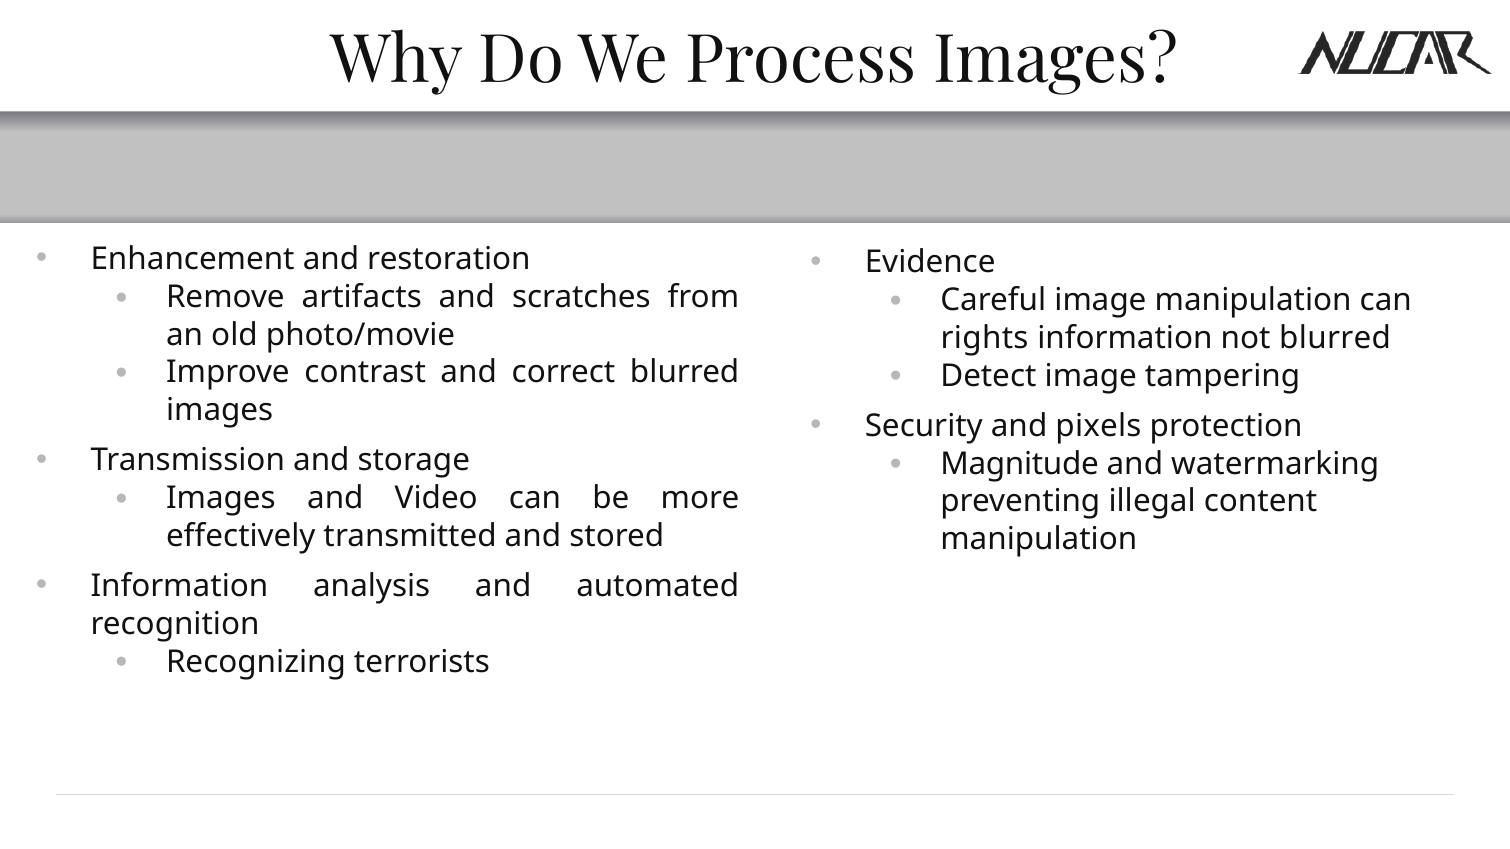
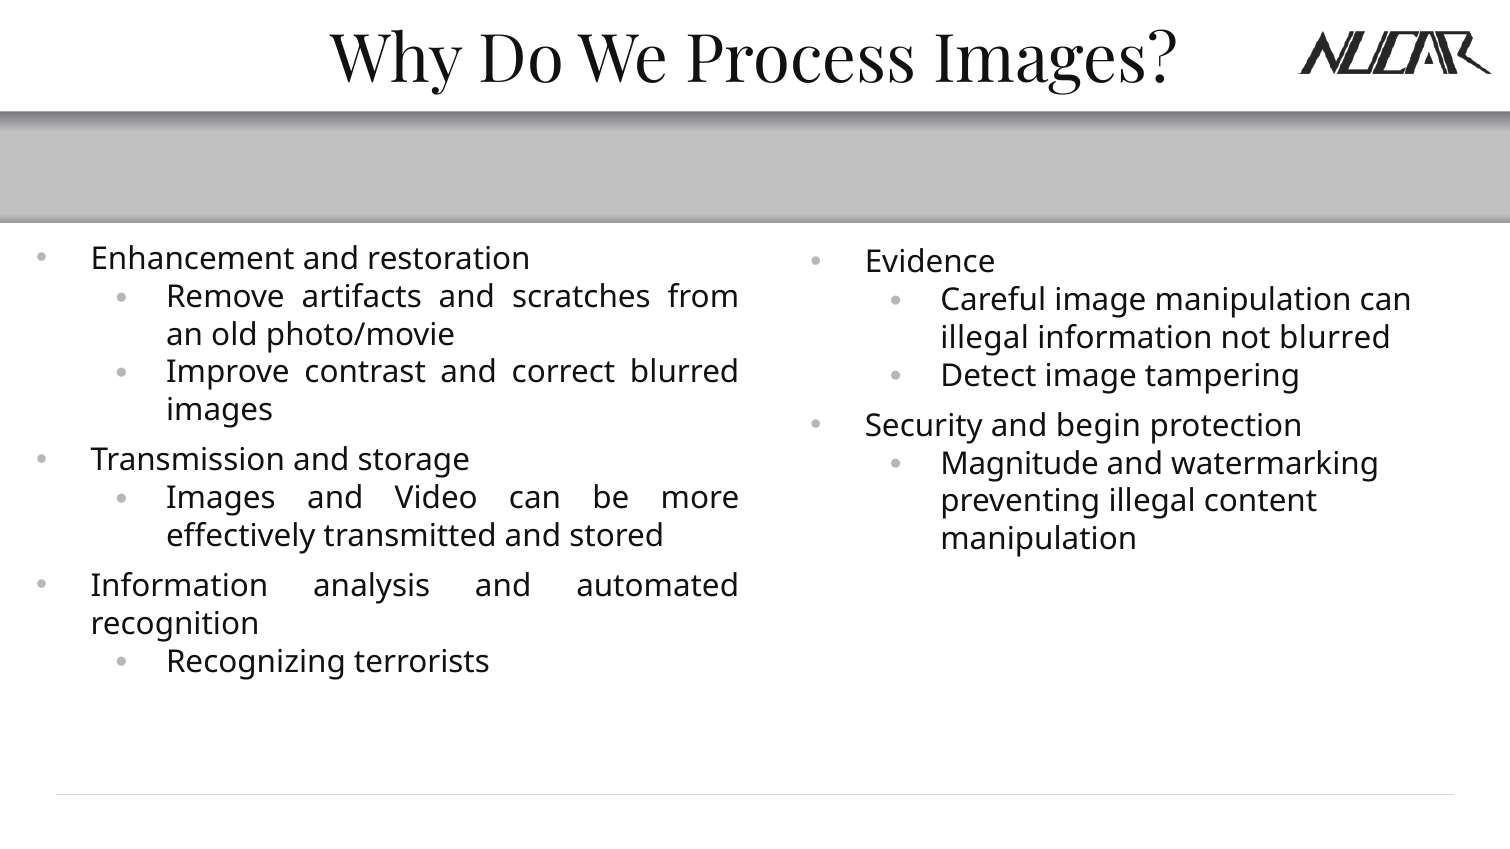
rights: rights -> illegal (985, 338)
pixels: pixels -> begin (1098, 426)
